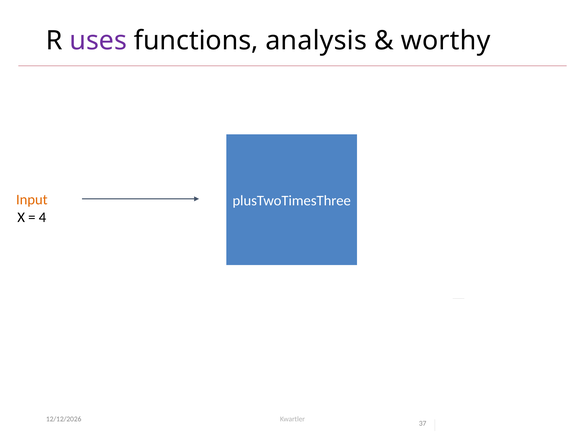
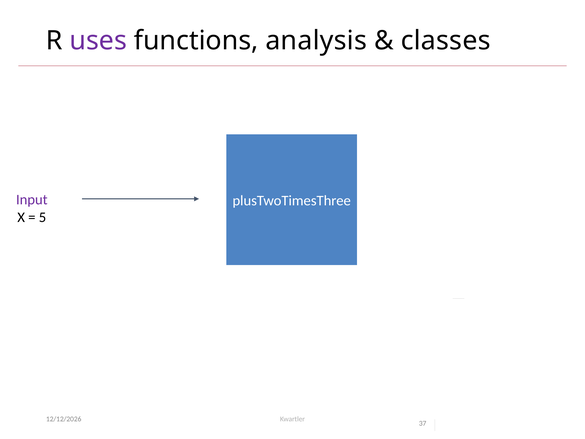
worthy: worthy -> classes (446, 41)
Input colour: orange -> purple (32, 200)
4: 4 -> 5 (42, 217)
